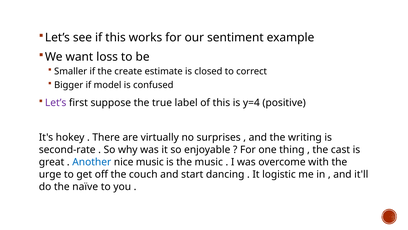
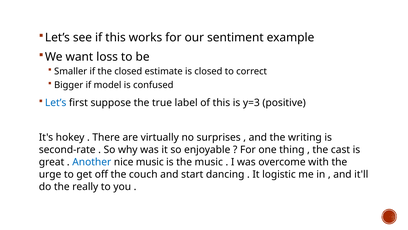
the create: create -> closed (128, 71)
Let’s colour: purple -> blue (56, 103)
y=4: y=4 -> y=3 (251, 103)
naïve: naïve -> really (85, 186)
